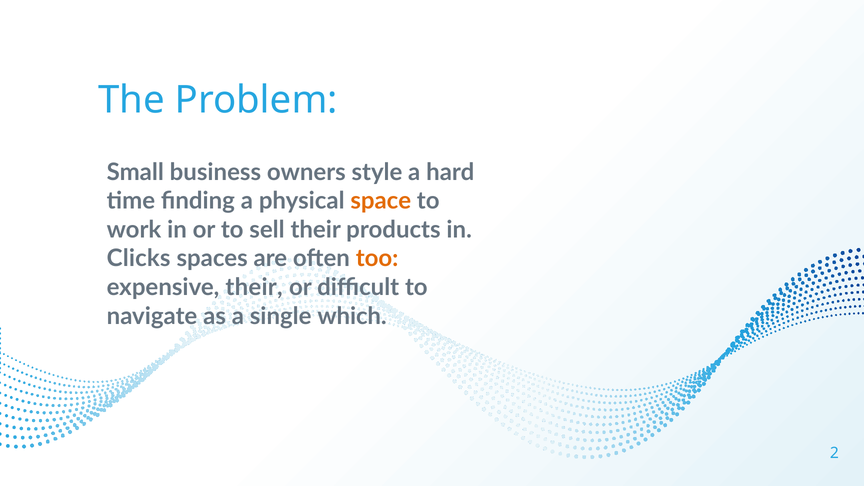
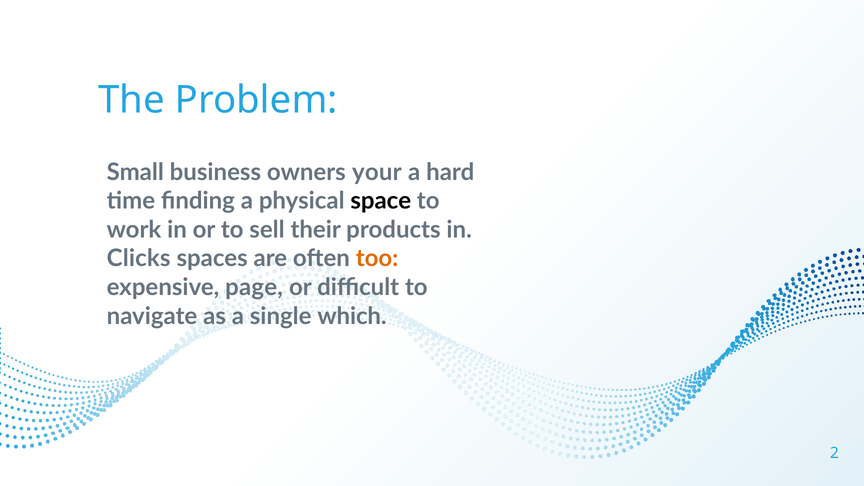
style: style -> your (377, 172)
space colour: orange -> black (381, 201)
expensive their: their -> page (254, 287)
